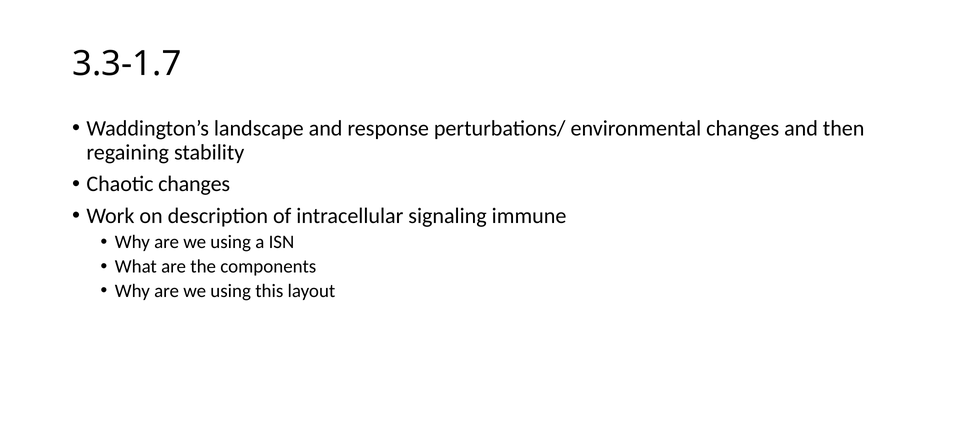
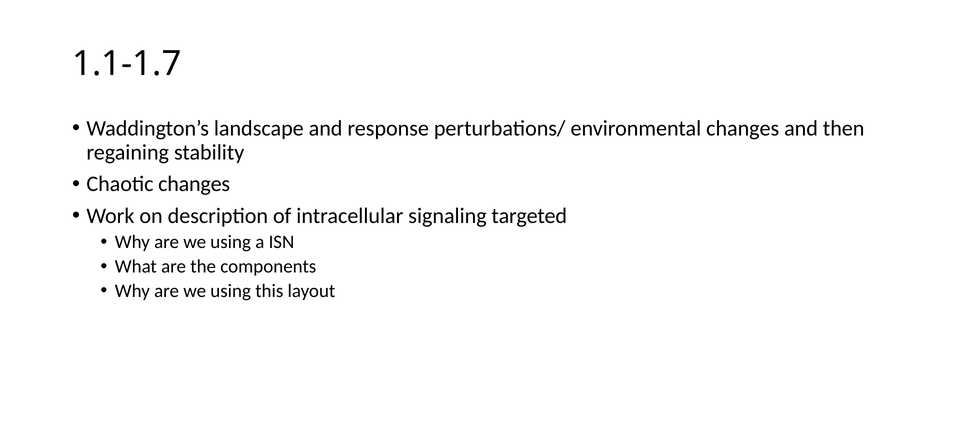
3.3-1.7: 3.3-1.7 -> 1.1-1.7 (127, 64)
immune: immune -> targeted (529, 216)
